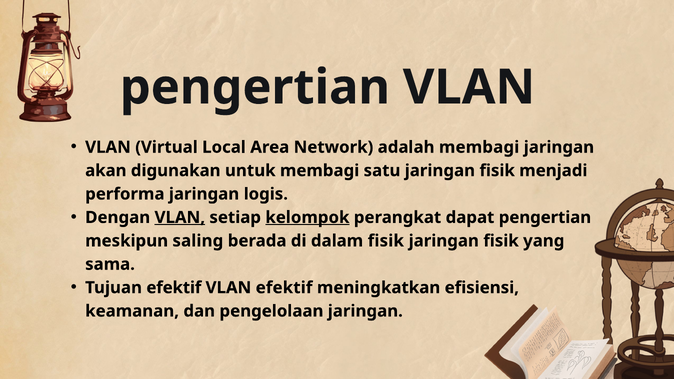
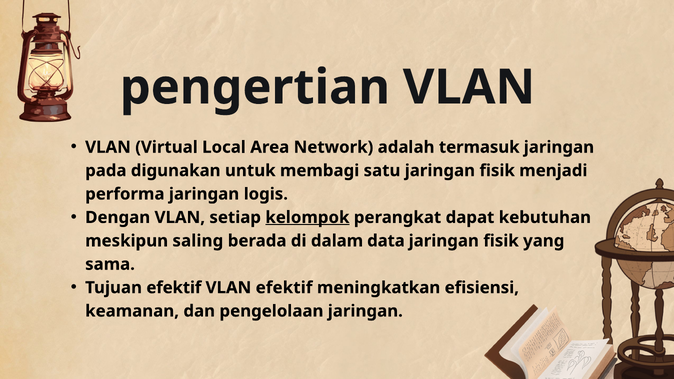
adalah membagi: membagi -> termasuk (479, 147)
akan: akan -> pada (106, 171)
VLAN underline: present -> none (180, 217)
dapat pengertian: pengertian -> kebutuhan (545, 217)
dalam fisik: fisik -> data (386, 241)
